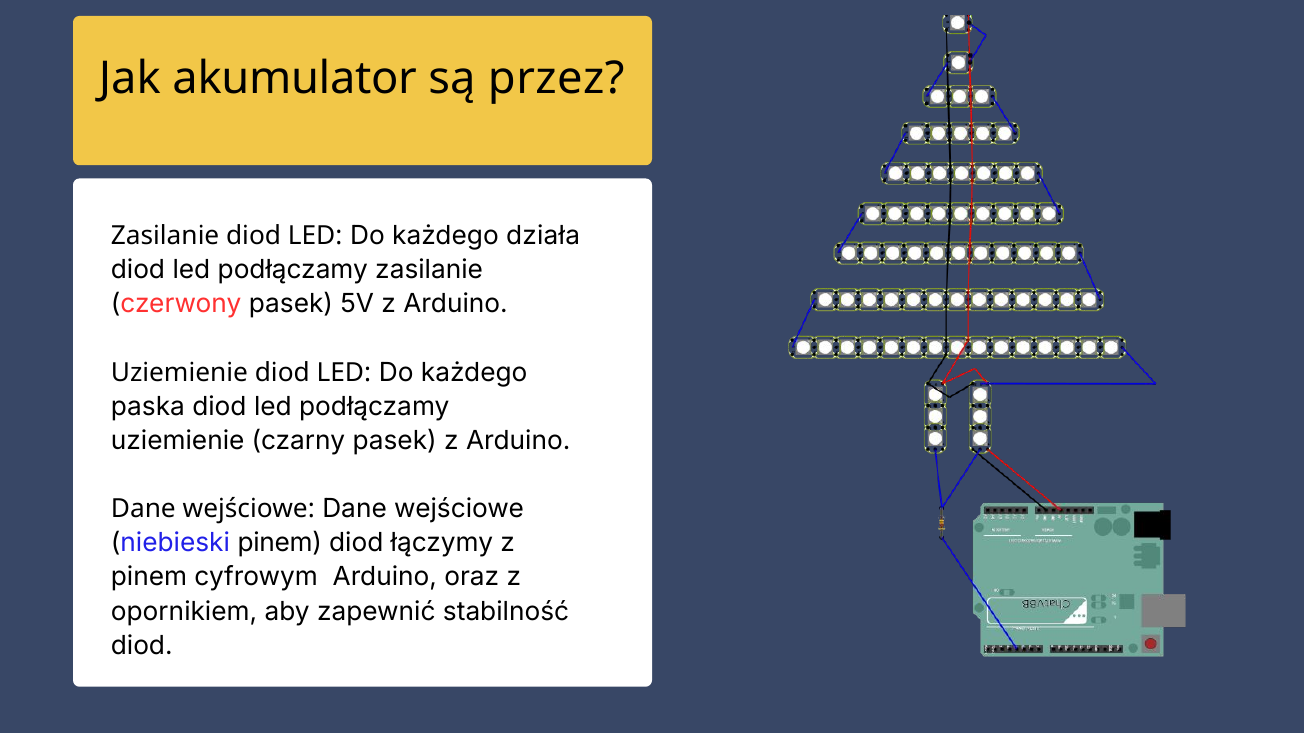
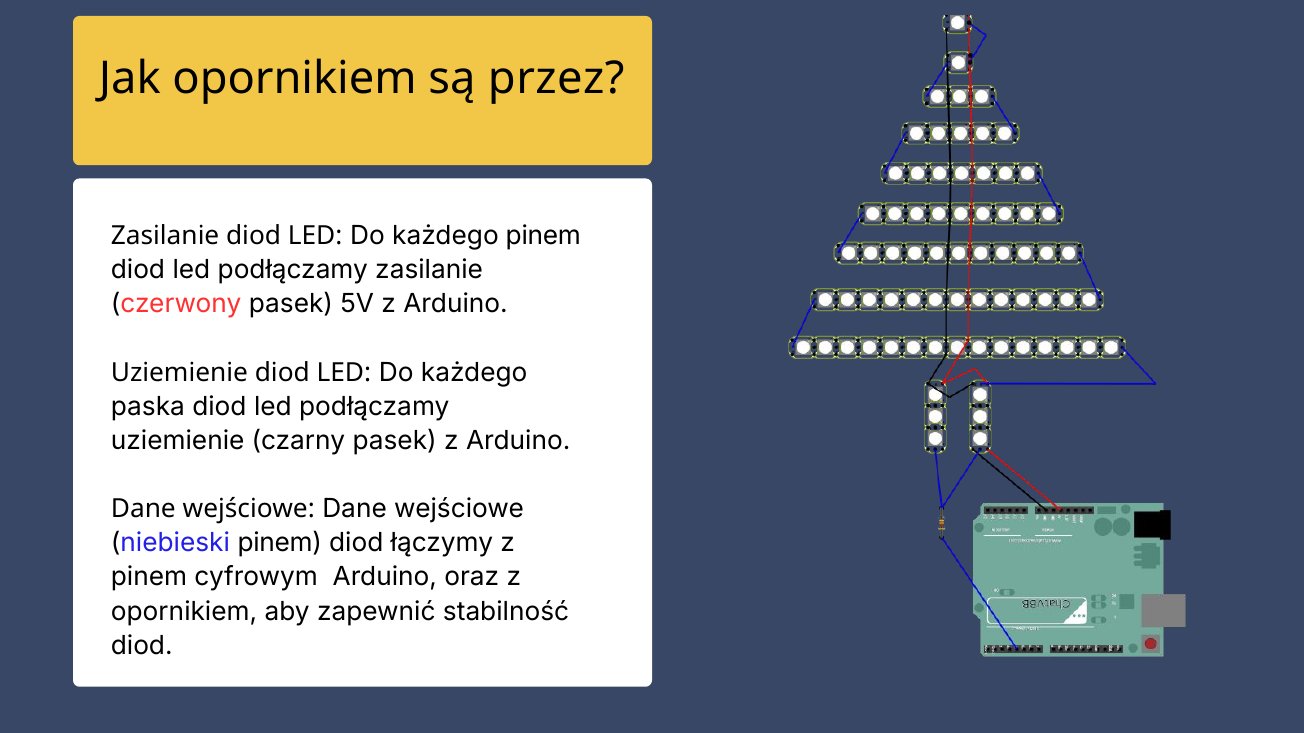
Jak akumulator: akumulator -> opornikiem (295, 79)
każdego działa: działa -> pinem (543, 236)
